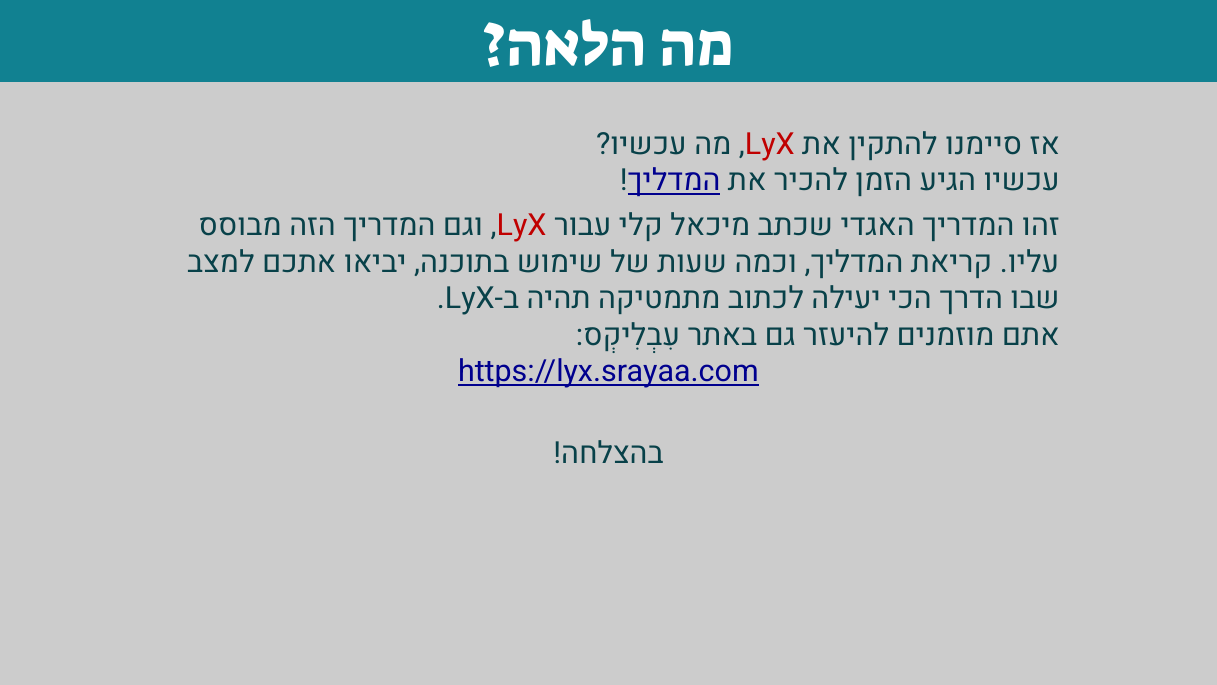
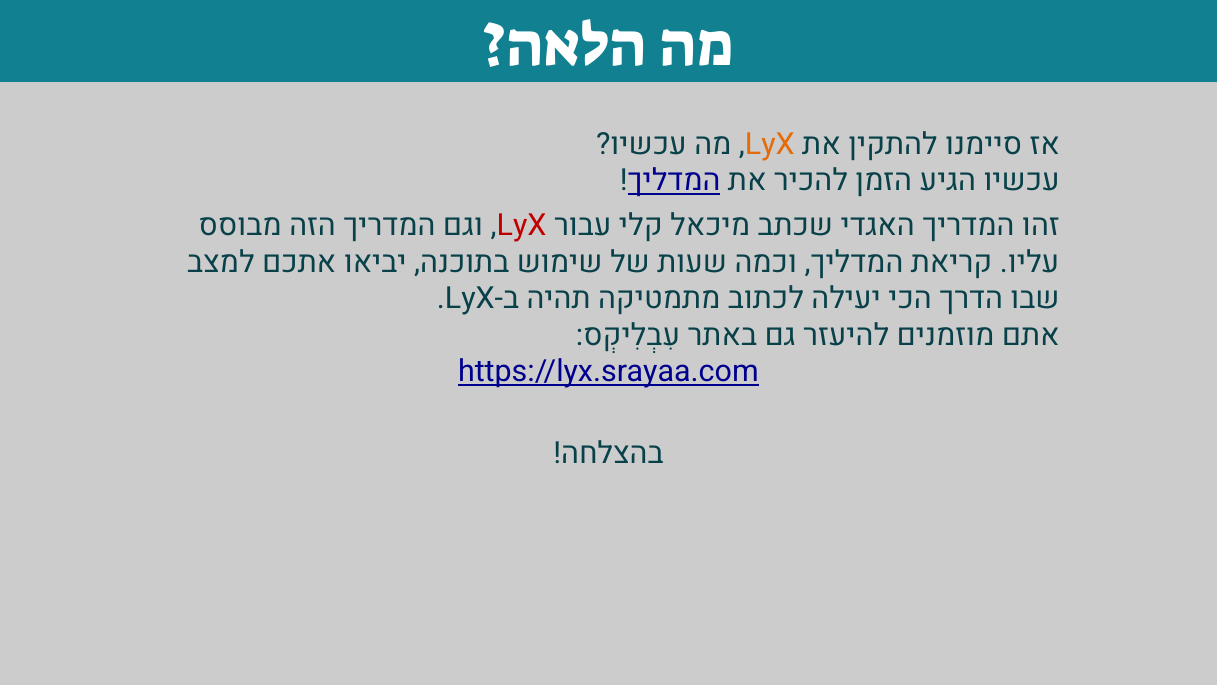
LyX colour: red -> orange (770, 144)
